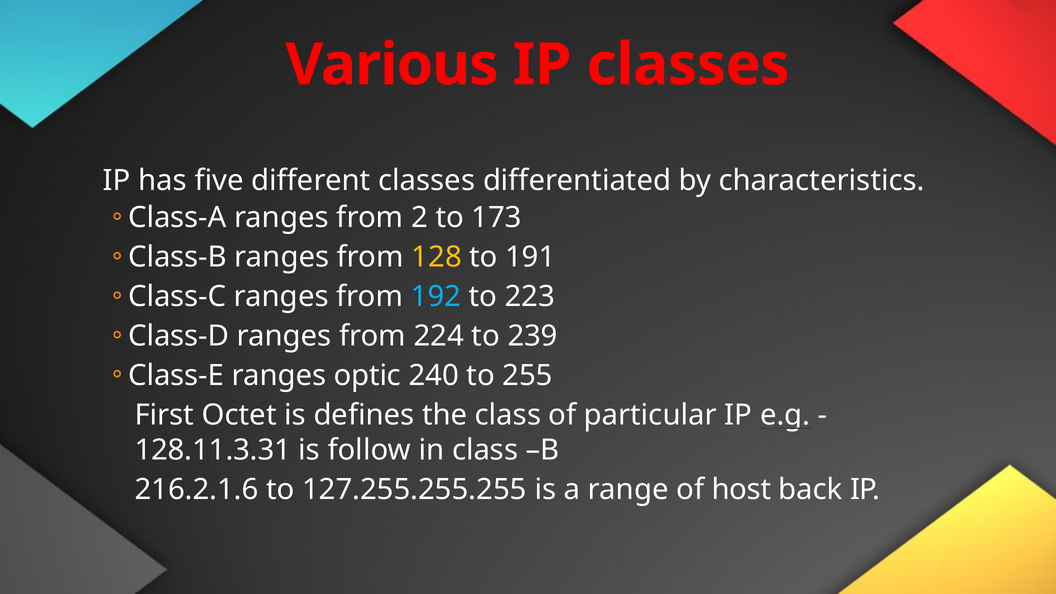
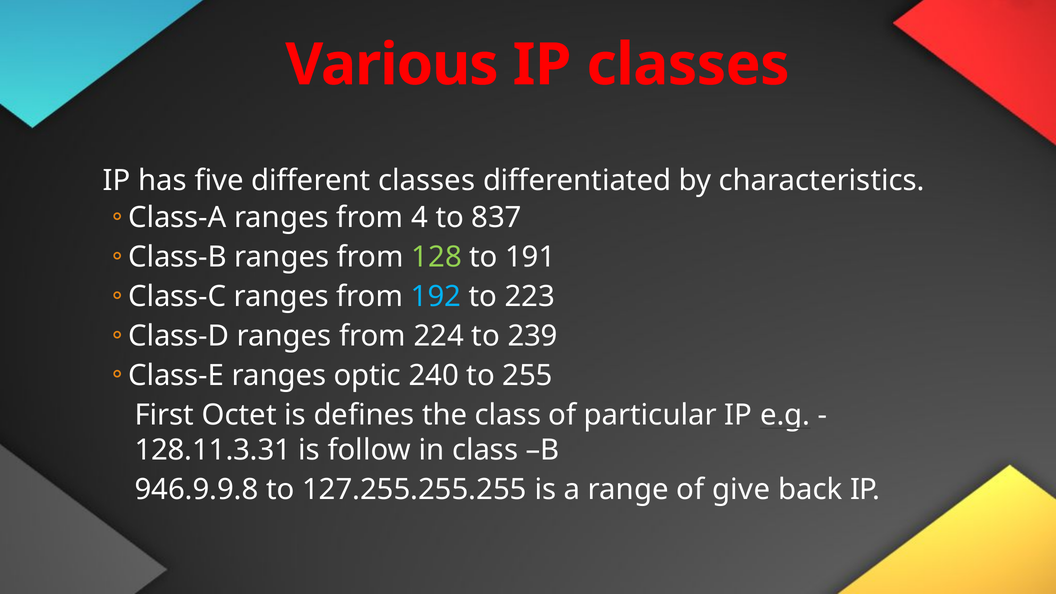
2: 2 -> 4 (419, 218)
173: 173 -> 837 (497, 218)
128 colour: yellow -> light green (437, 257)
216.2.1.6: 216.2.1.6 -> 946.9.9.8 (197, 490)
host: host -> give (741, 490)
